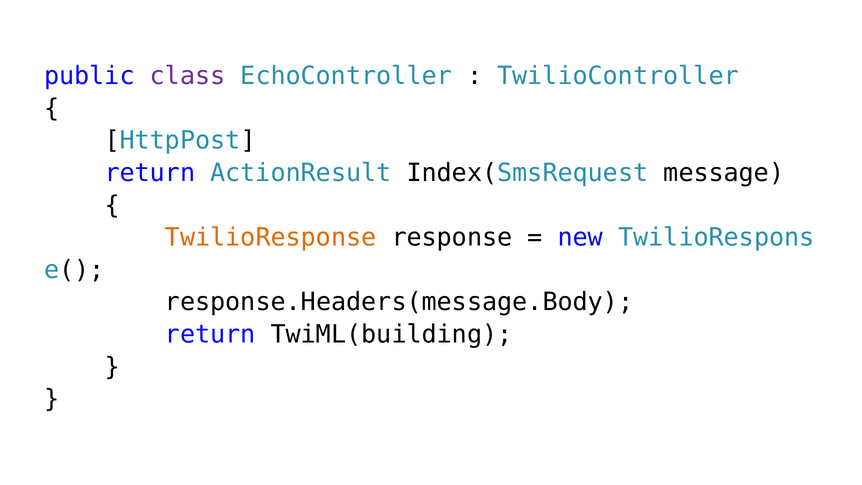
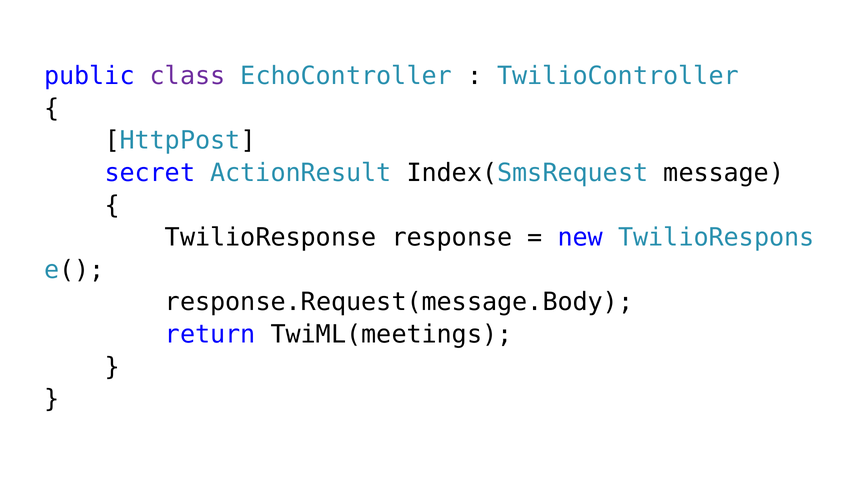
return: return -> secret (150, 173)
TwilioResponse colour: orange -> black (271, 237)
response.Headers(message.Body: response.Headers(message.Body -> response.Request(message.Body (399, 302)
TwiML(building: TwiML(building -> TwiML(meetings (392, 334)
